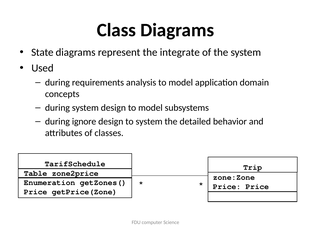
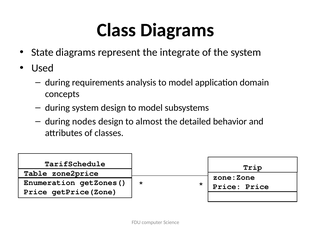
ignore: ignore -> nodes (84, 122)
to system: system -> almost (149, 122)
